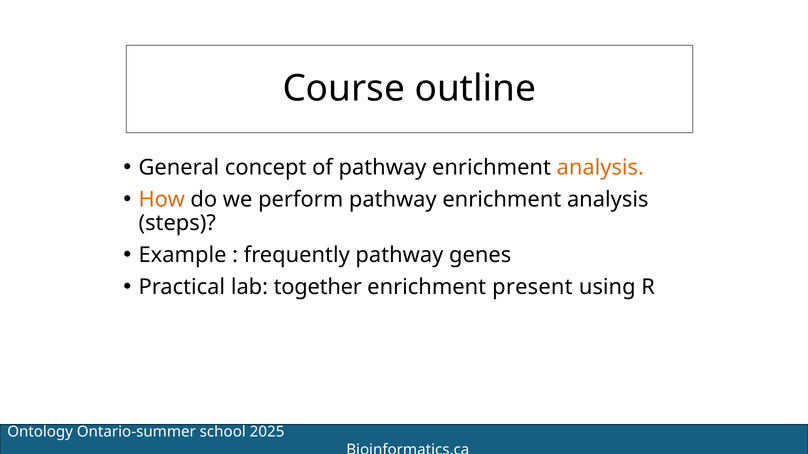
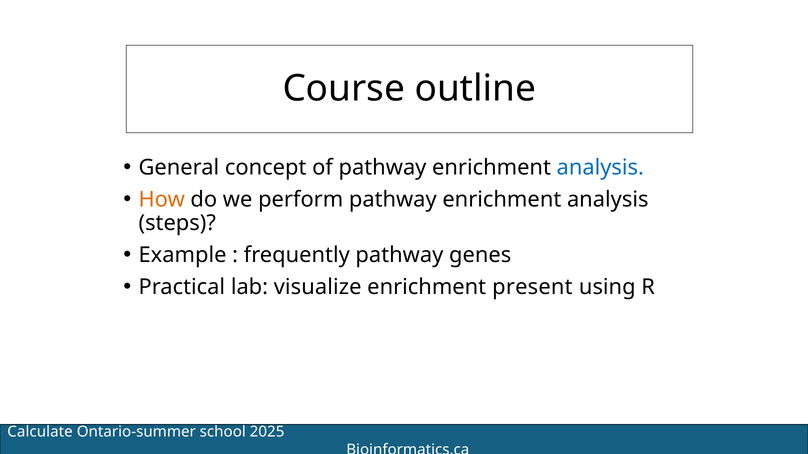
analysis colour: orange -> blue (600, 168)
together: together -> visualize (318, 287)
Ontology: Ontology -> Calculate (40, 432)
